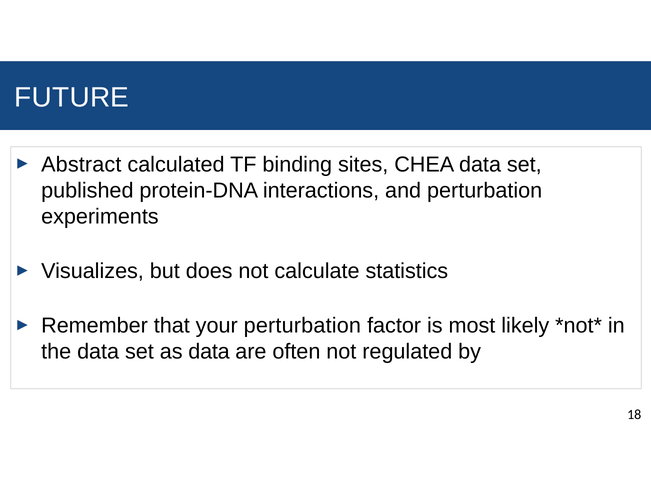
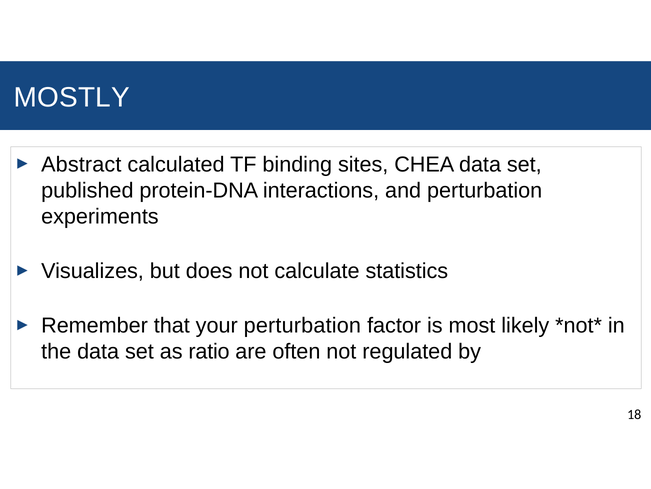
FUTURE: FUTURE -> MOSTLY (72, 97)
as data: data -> ratio (209, 351)
